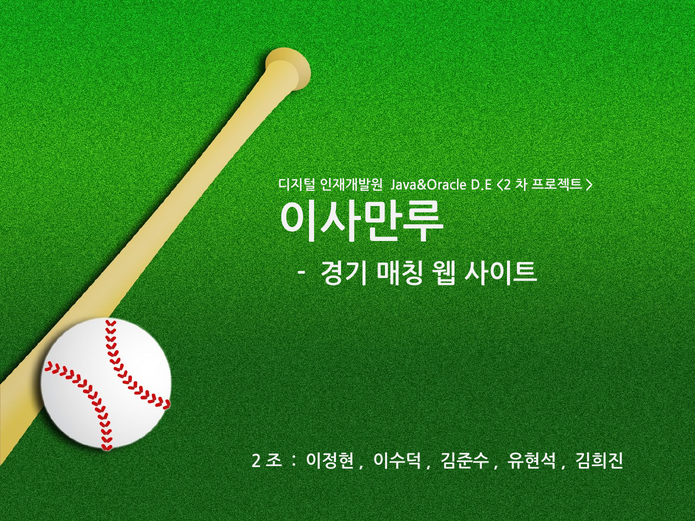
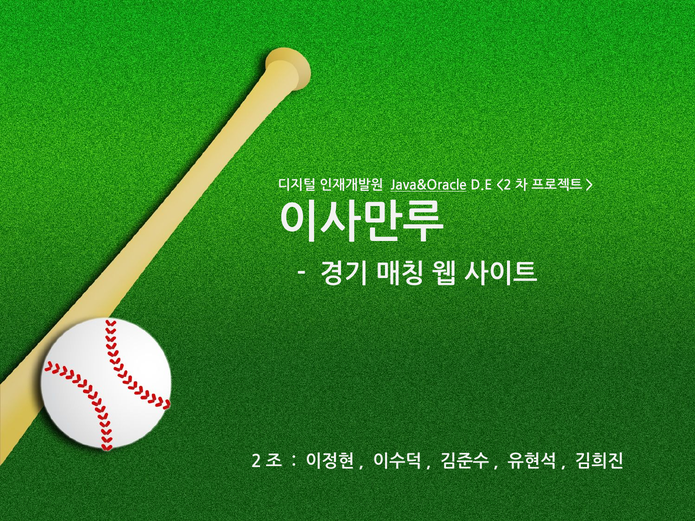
Java&Oracle underline: none -> present (429, 186)
